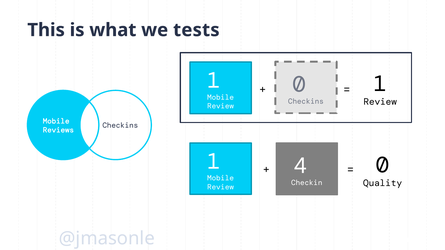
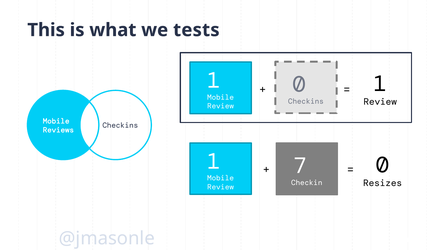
4: 4 -> 7 (300, 166)
Quality: Quality -> Resizes (383, 183)
